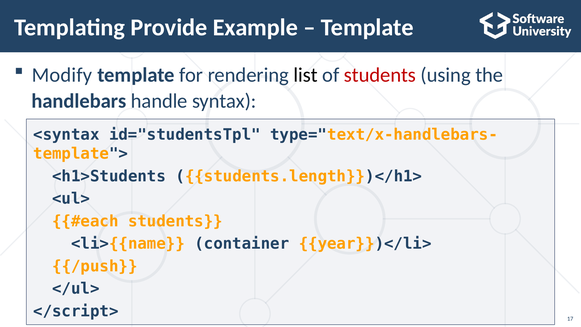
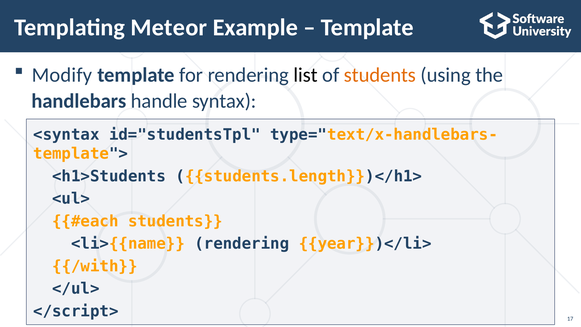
Provide: Provide -> Meteor (169, 28)
students colour: red -> orange (380, 75)
<li>{{name container: container -> rendering (242, 244)
/push: /push -> /with (95, 266)
